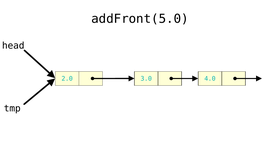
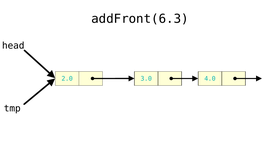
addFront(5.0: addFront(5.0 -> addFront(6.3 (140, 19)
